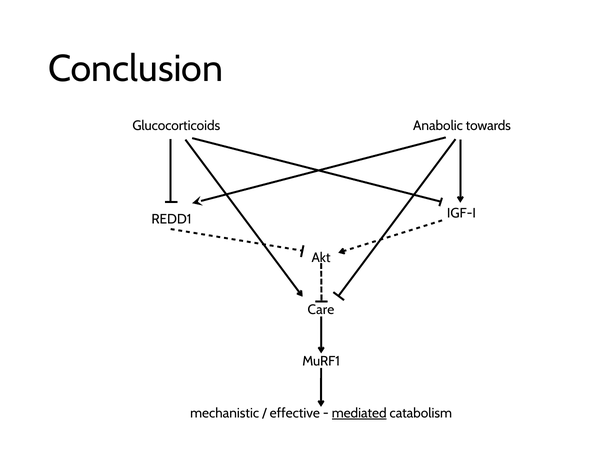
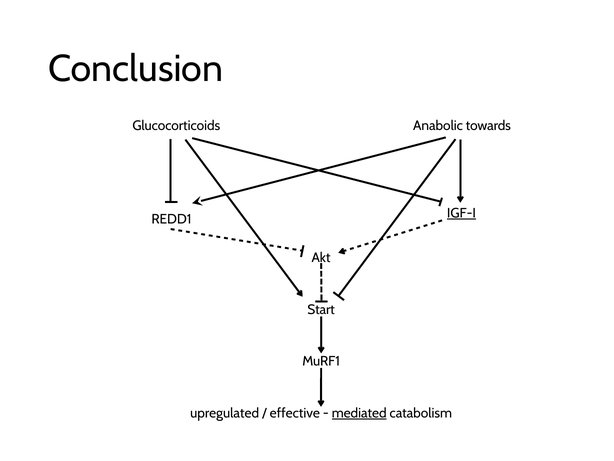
IGF-I underline: none -> present (461, 213)
Care: Care -> Start (321, 309)
mechanistic: mechanistic -> upregulated (225, 413)
